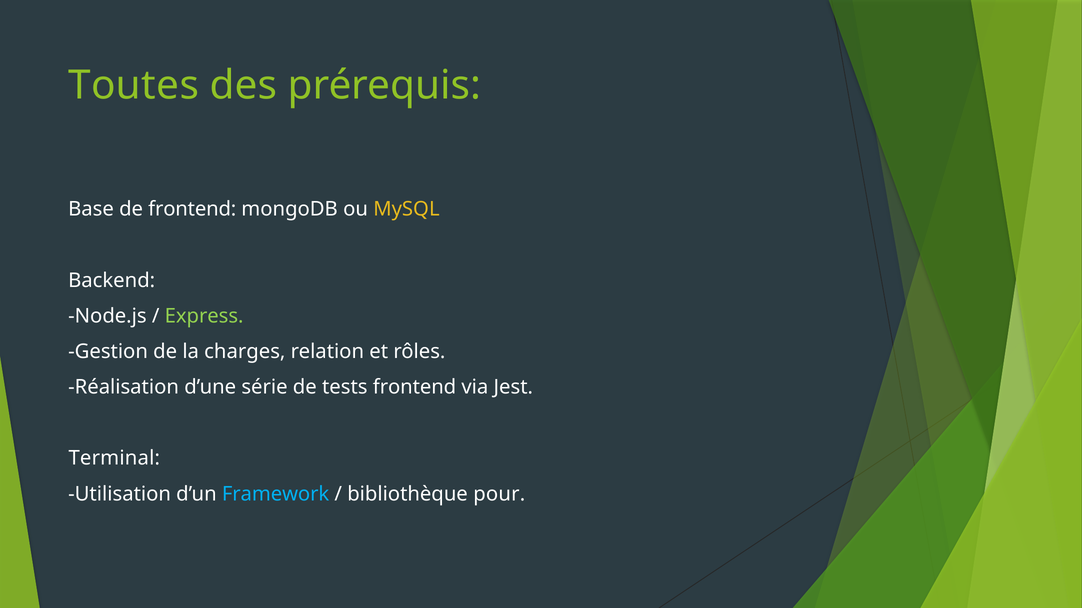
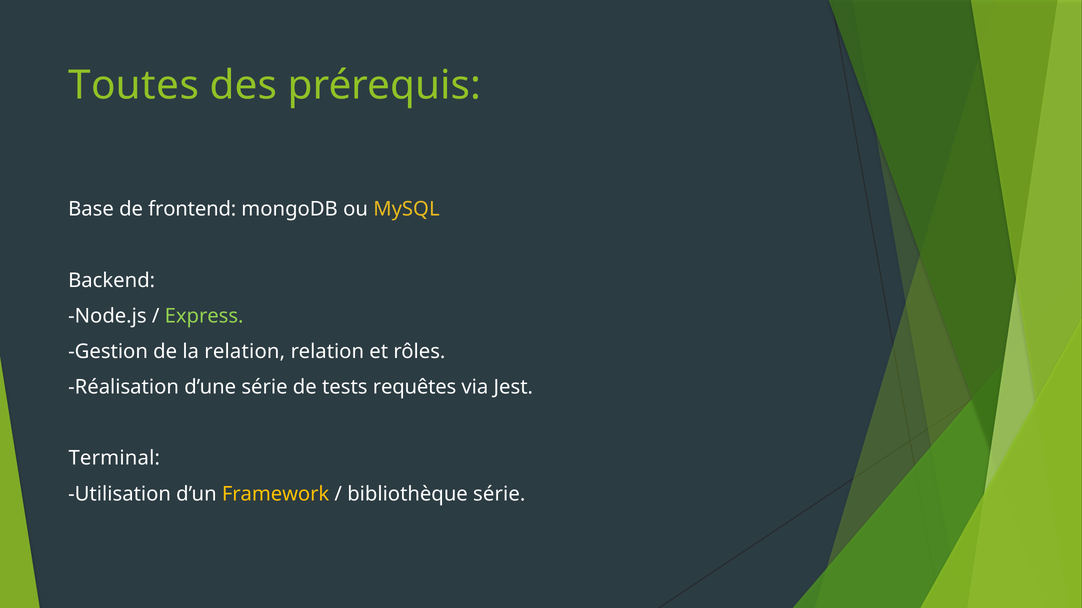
la charges: charges -> relation (245, 352)
tests frontend: frontend -> requêtes (415, 388)
Framework colour: light blue -> yellow (276, 494)
bibliothèque pour: pour -> série (499, 494)
